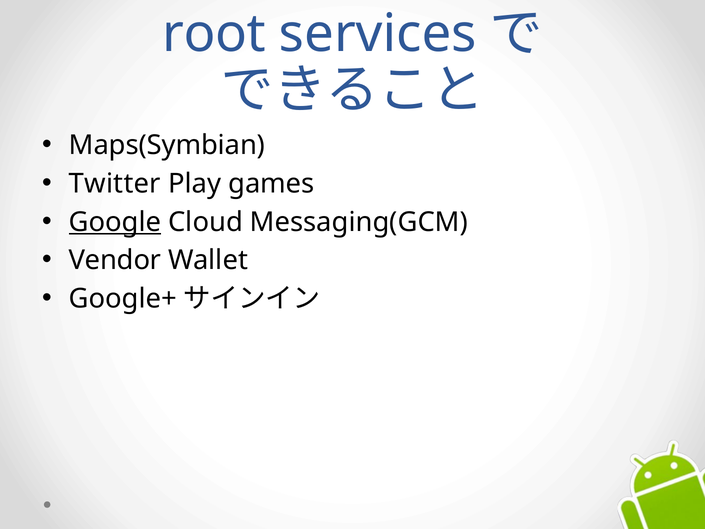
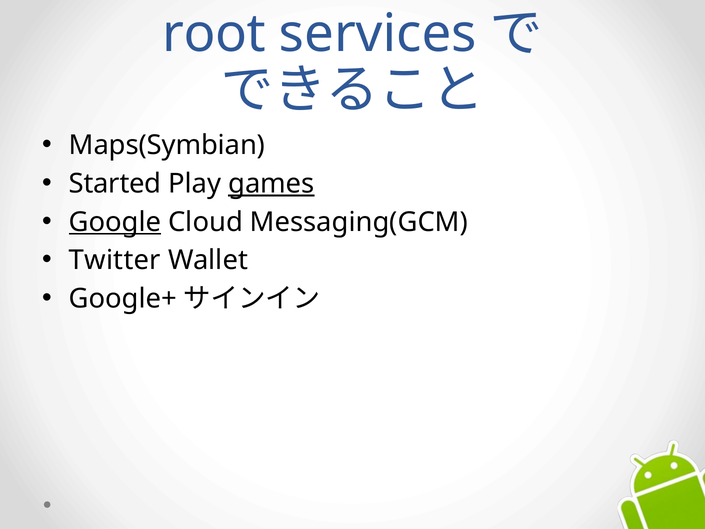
Twitter: Twitter -> Started (115, 184)
games underline: none -> present (271, 184)
Vendor: Vendor -> Twitter (115, 260)
